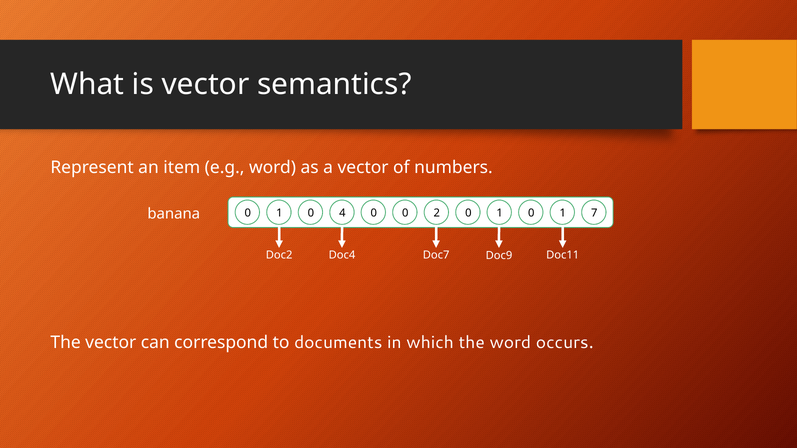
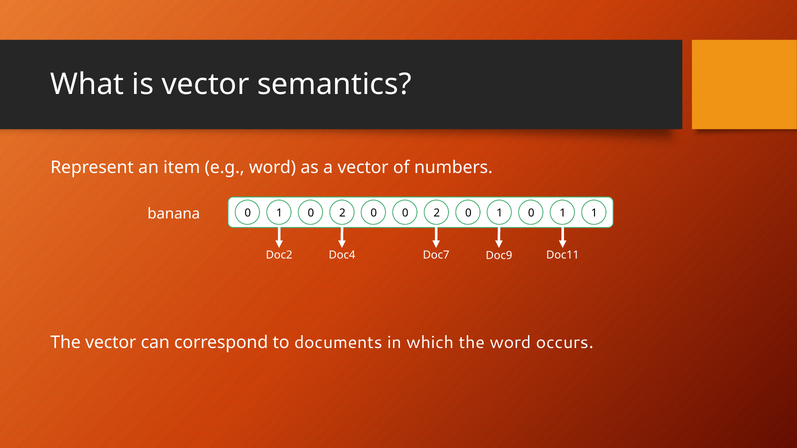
1 0 4: 4 -> 2 (342, 213)
1 7: 7 -> 1 (594, 213)
